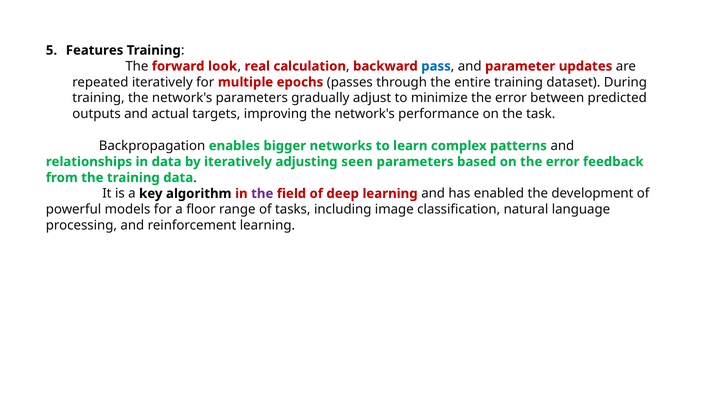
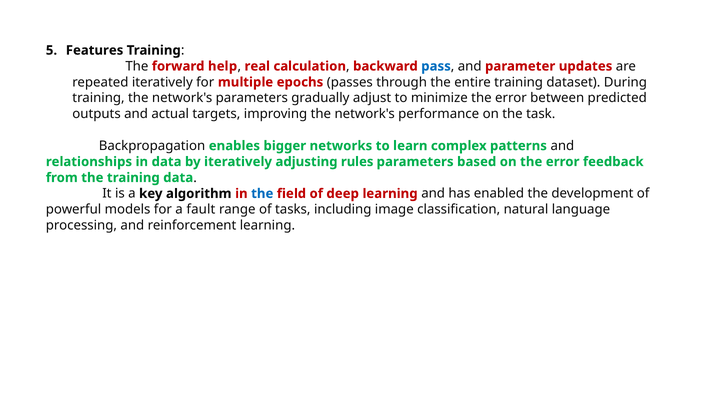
look: look -> help (223, 66)
seen: seen -> rules (357, 162)
the colour: purple -> blue (262, 193)
floor: floor -> fault (201, 209)
